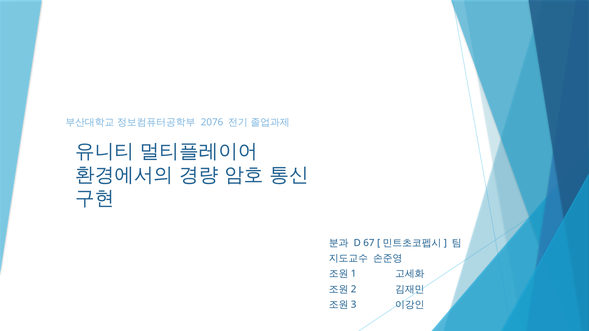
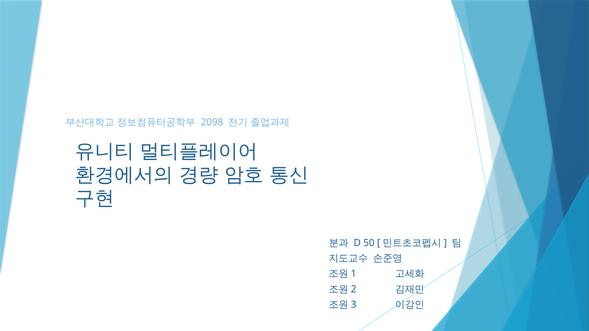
2076: 2076 -> 2098 (212, 122)
67: 67 -> 50 (369, 243)
